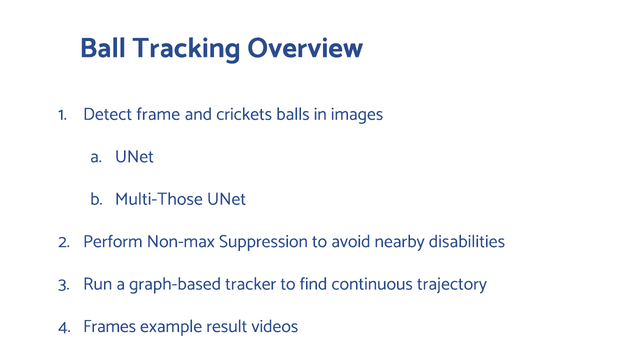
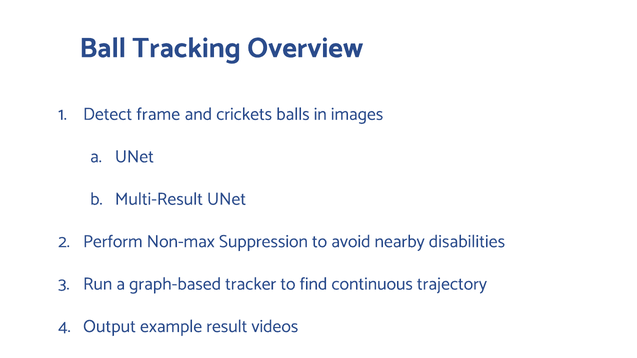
Multi-Those: Multi-Those -> Multi-Result (159, 199)
Frames: Frames -> Output (109, 327)
